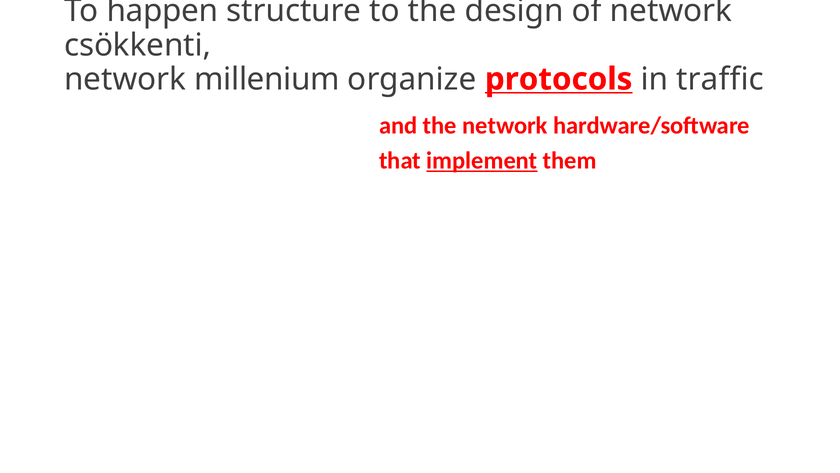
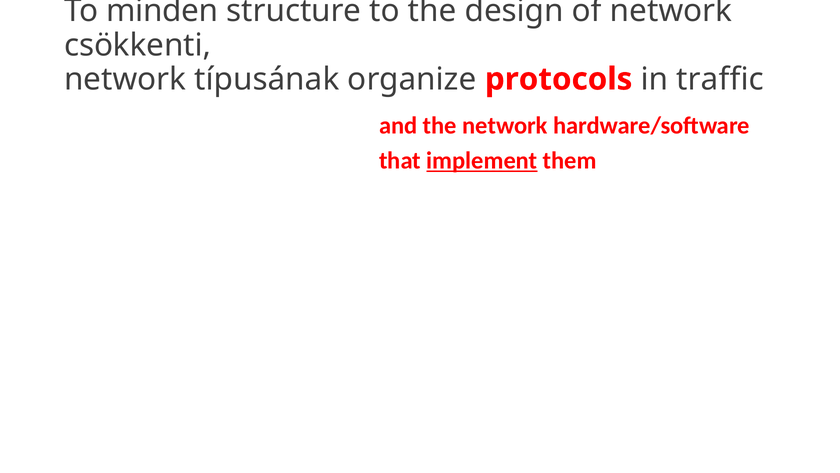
happen: happen -> minden (162, 11)
millenium: millenium -> típusának (267, 79)
protocols underline: present -> none (559, 79)
